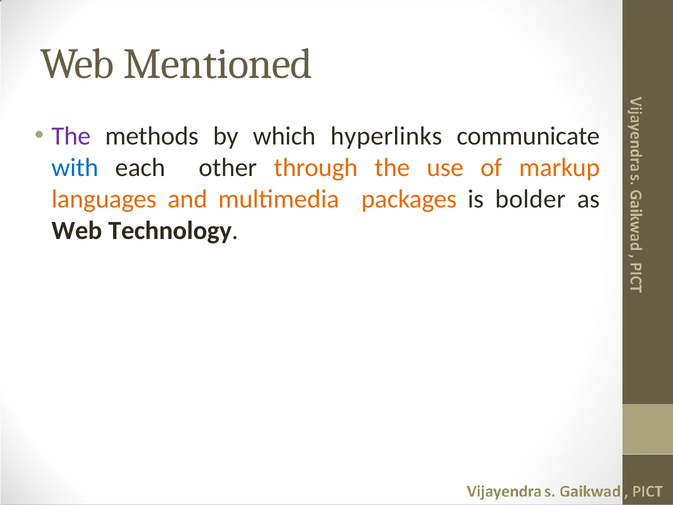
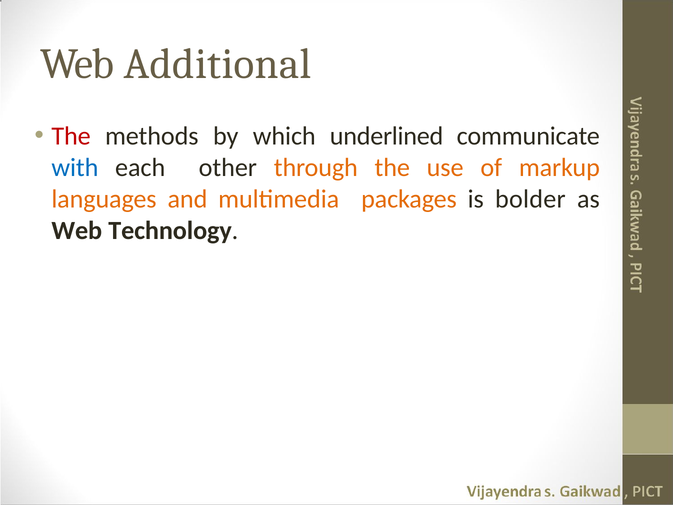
Mentioned: Mentioned -> Additional (218, 64)
The colour: purple -> red (71, 136)
hyperlinks: hyperlinks -> underlined (387, 136)
